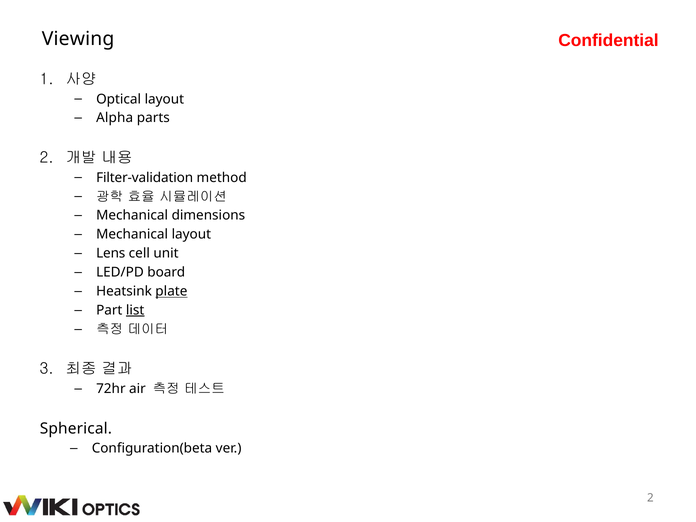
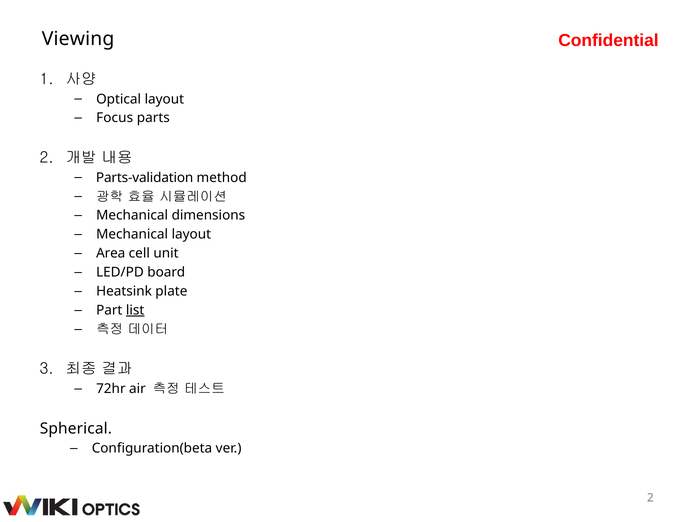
Alpha: Alpha -> Focus (115, 118)
Filter-validation: Filter-validation -> Parts-validation (145, 178)
Lens: Lens -> Area (111, 253)
plate underline: present -> none (171, 291)
